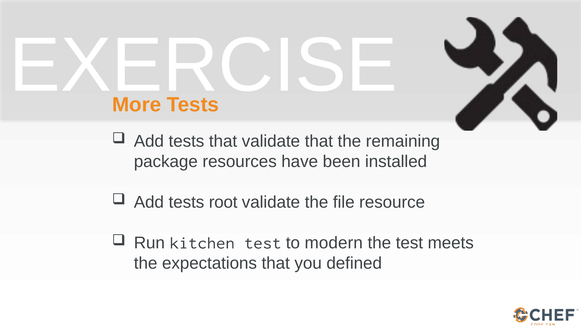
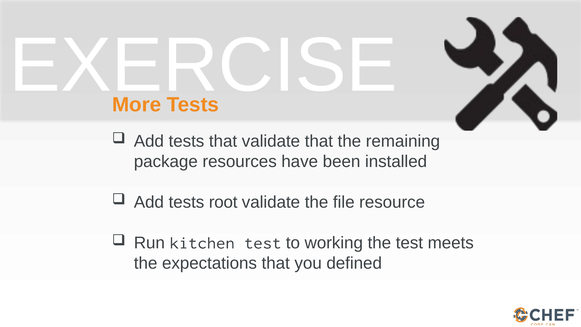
modern: modern -> working (334, 243)
